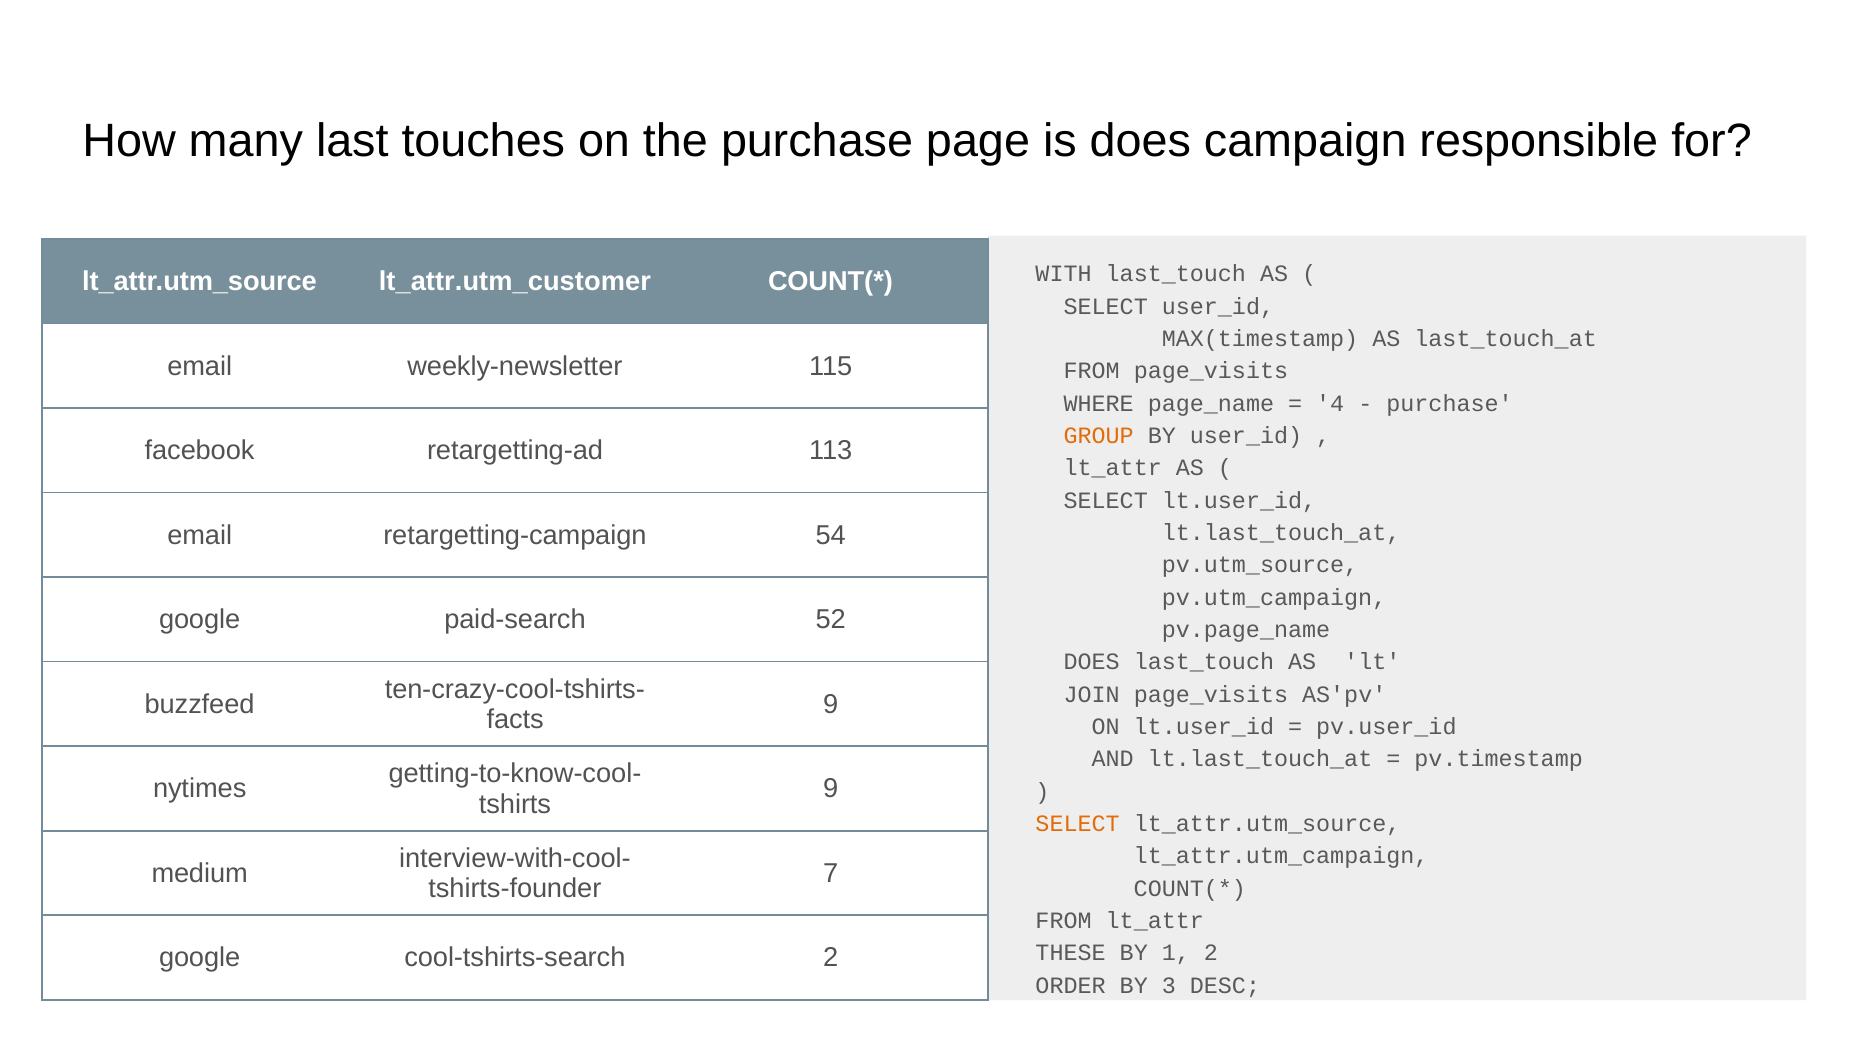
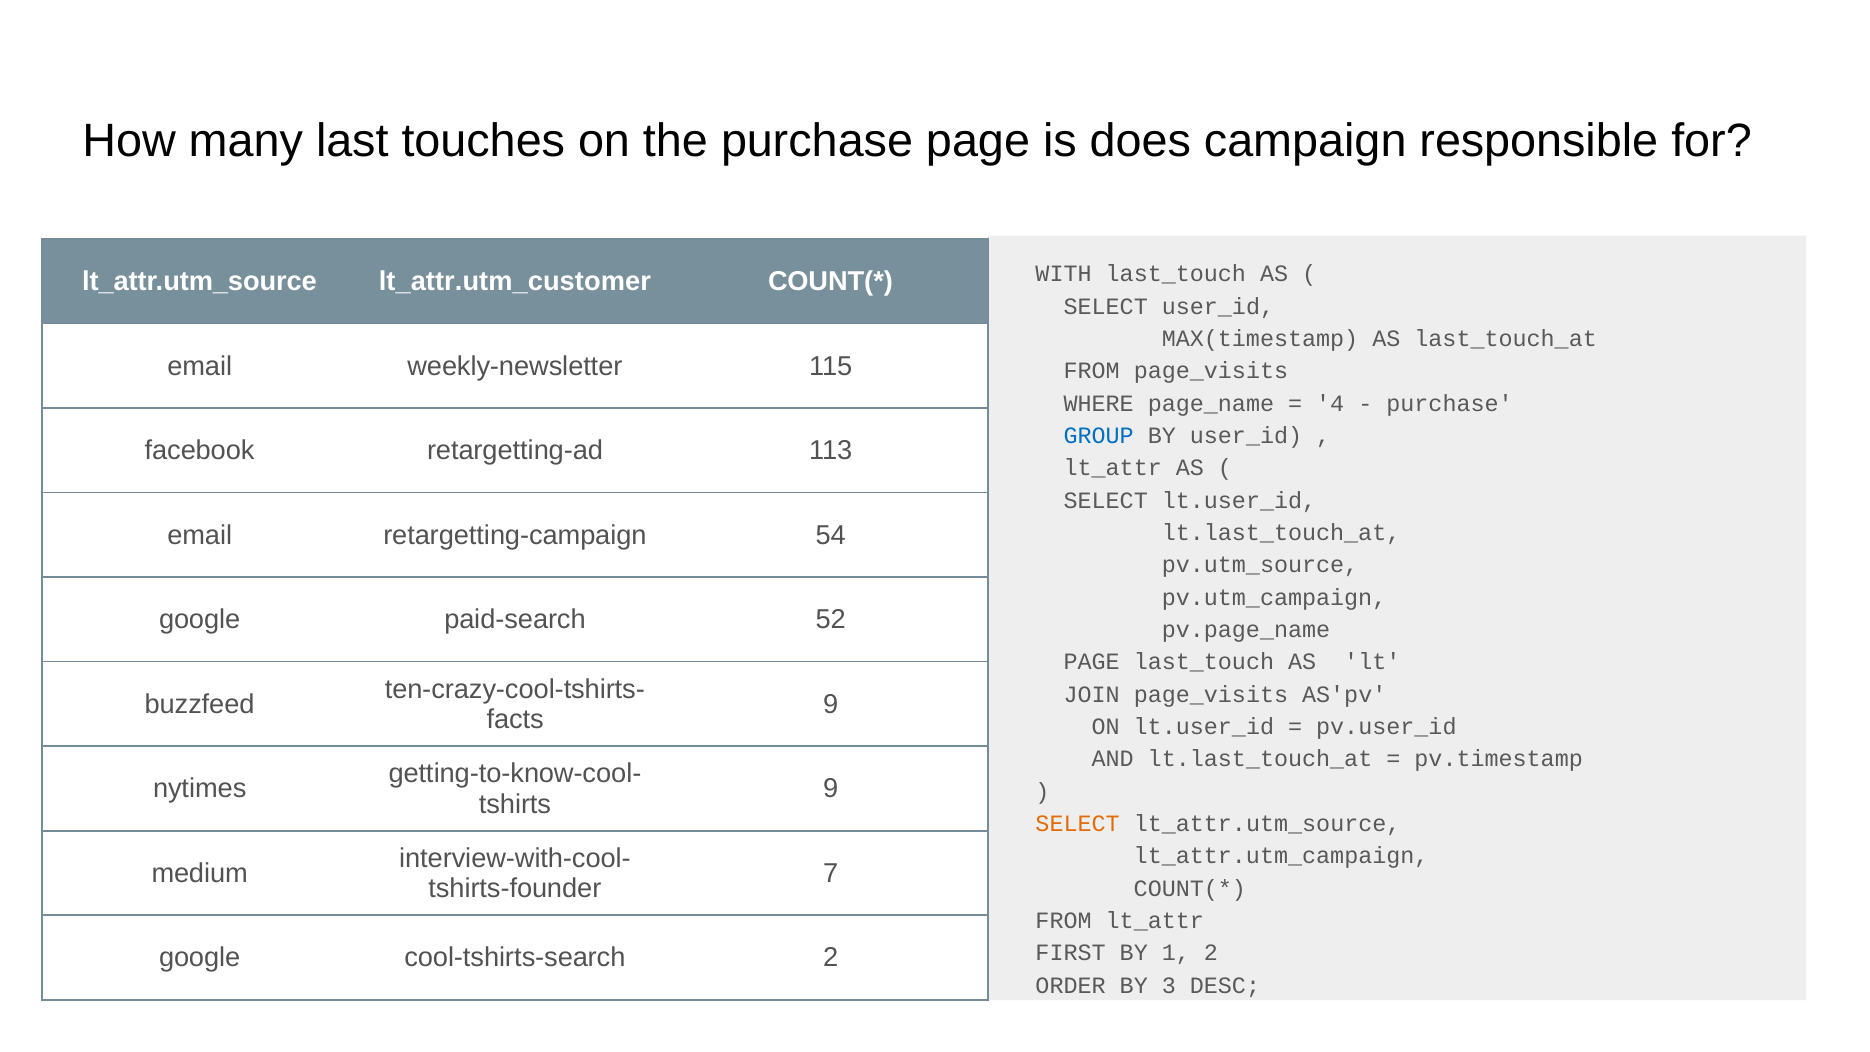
GROUP colour: orange -> blue (1099, 436)
DOES: DOES -> PAGE (1092, 662)
THESE: THESE -> FIRST (1071, 953)
